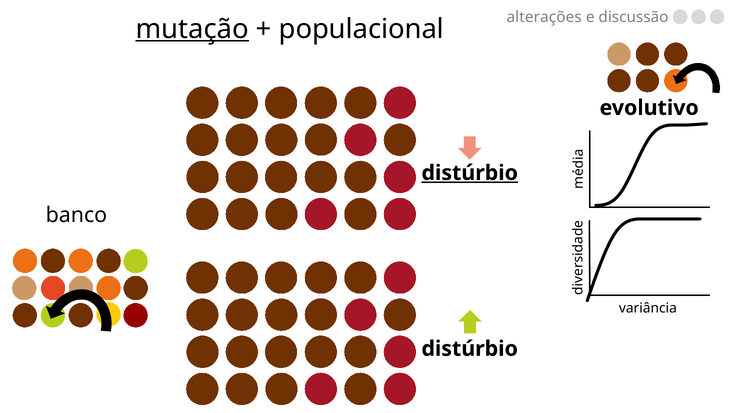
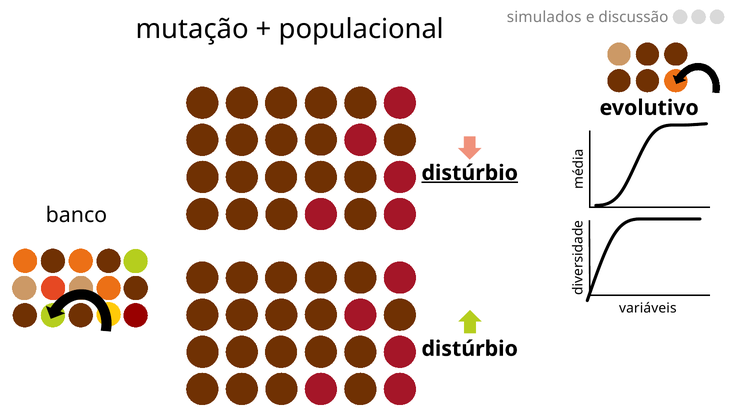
alterações: alterações -> simulados (544, 17)
mutação underline: present -> none (192, 29)
variância: variância -> variáveis (648, 308)
